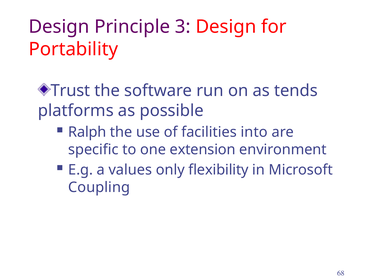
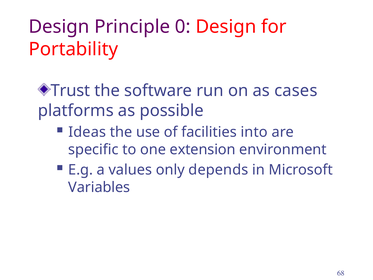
3: 3 -> 0 (183, 27)
tends: tends -> cases (296, 91)
Ralph: Ralph -> Ideas (87, 132)
flexibility: flexibility -> depends (218, 170)
Coupling: Coupling -> Variables (99, 187)
